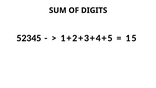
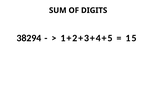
52345: 52345 -> 38294 (29, 38)
